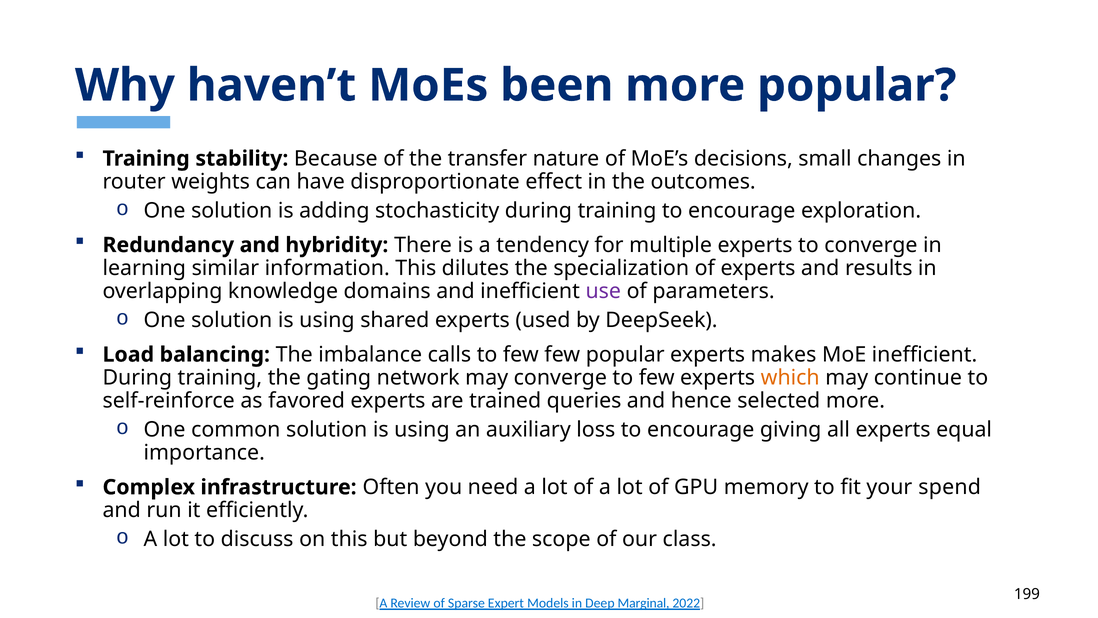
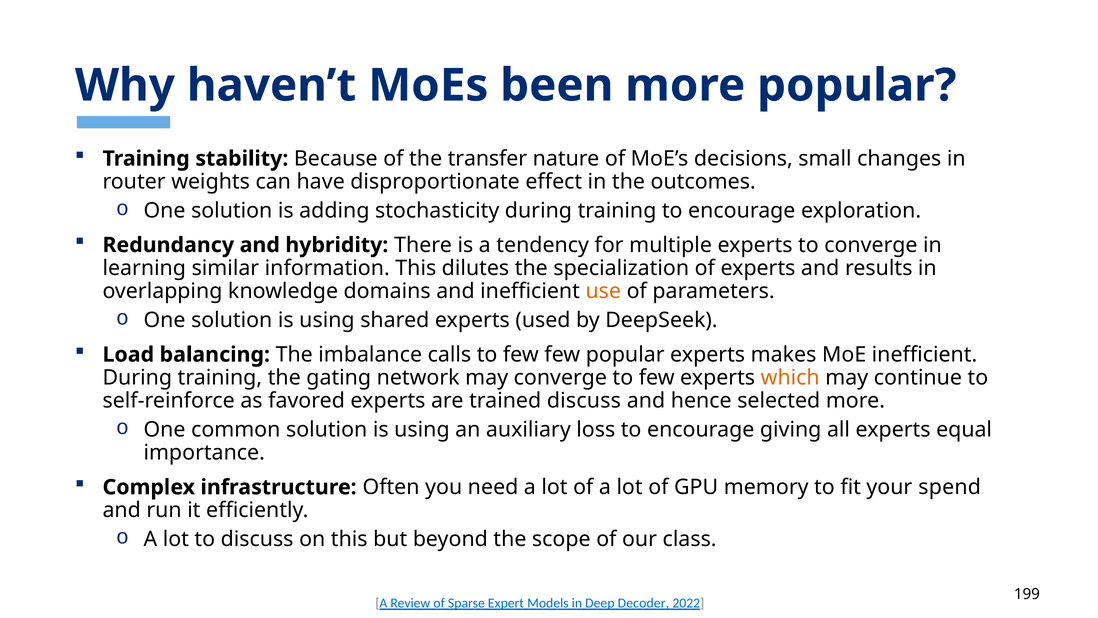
use colour: purple -> orange (603, 291)
trained queries: queries -> discuss (584, 401)
Marginal: Marginal -> Decoder (643, 603)
